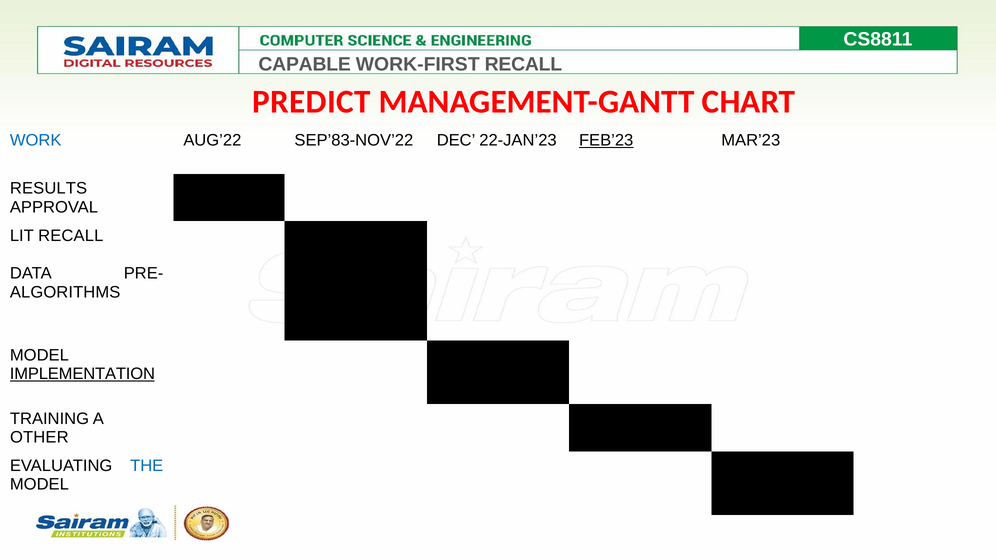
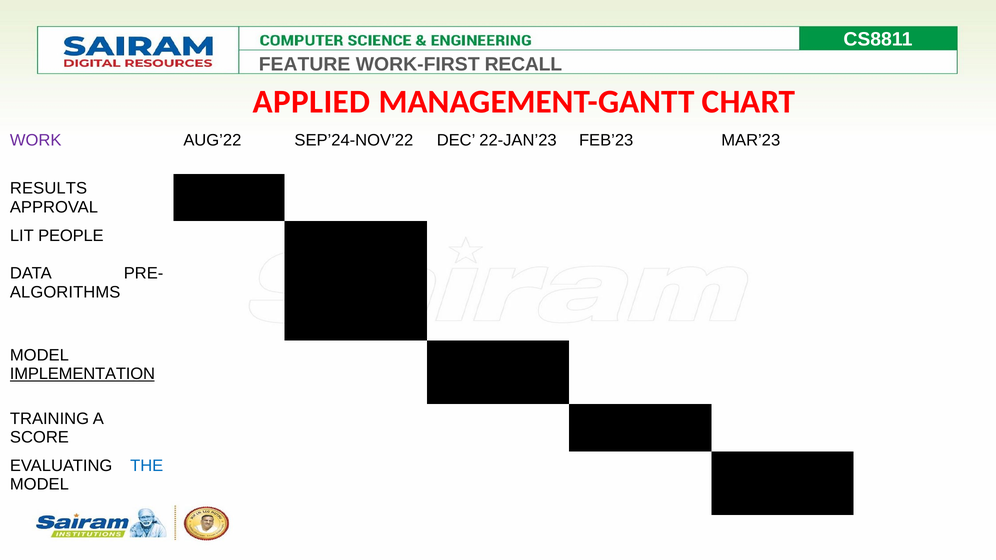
CAPABLE: CAPABLE -> FEATURE (305, 65)
PREDICT: PREDICT -> APPLIED (312, 102)
WORK colour: blue -> purple (36, 141)
SEP’83-NOV’22: SEP’83-NOV’22 -> SEP’24-NOV’22 (354, 141)
FEB’23 underline: present -> none (606, 141)
LIT RECALL: RECALL -> PEOPLE (71, 236)
OTHER: OTHER -> SCORE (39, 438)
